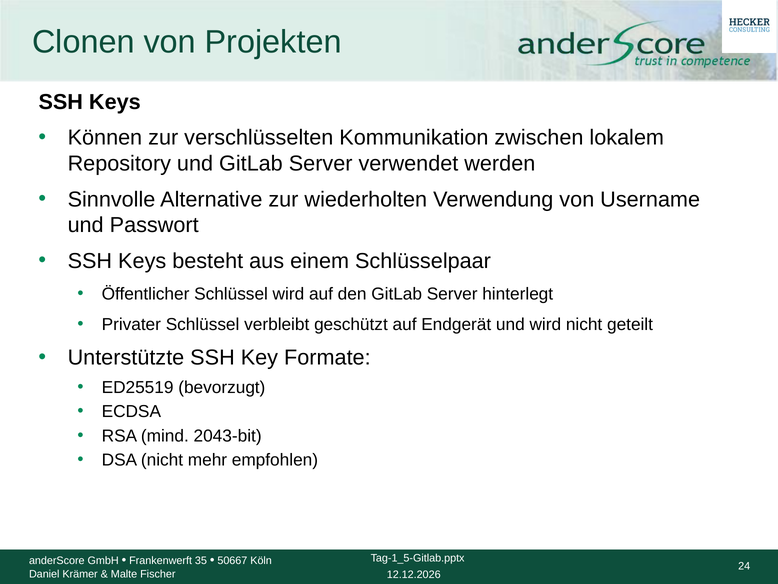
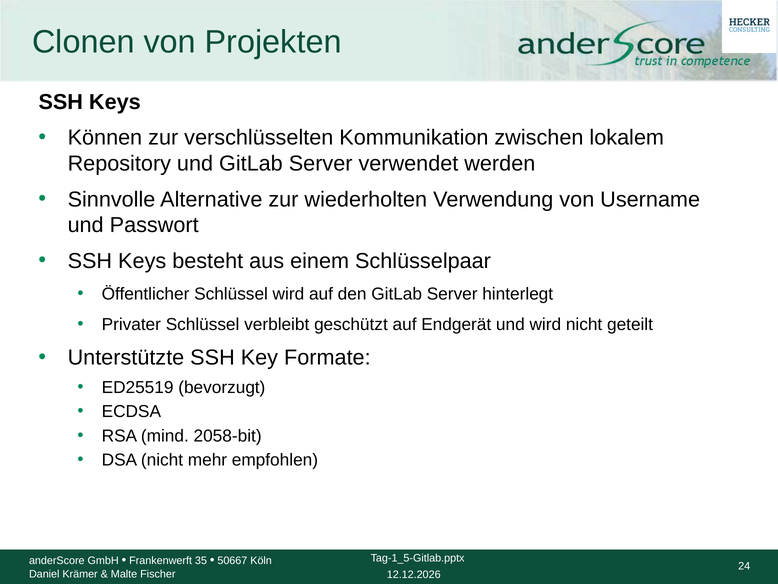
2043-bit: 2043-bit -> 2058-bit (228, 436)
